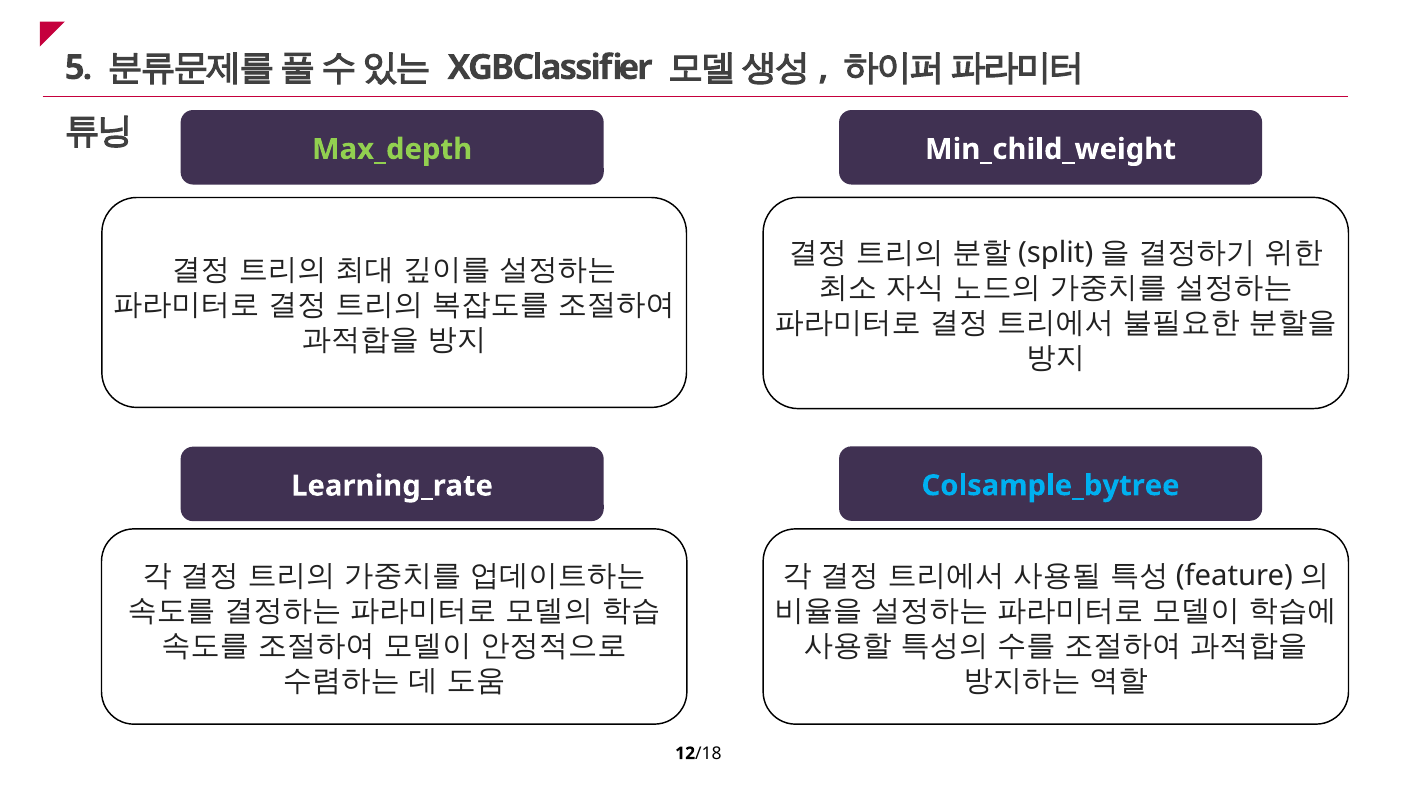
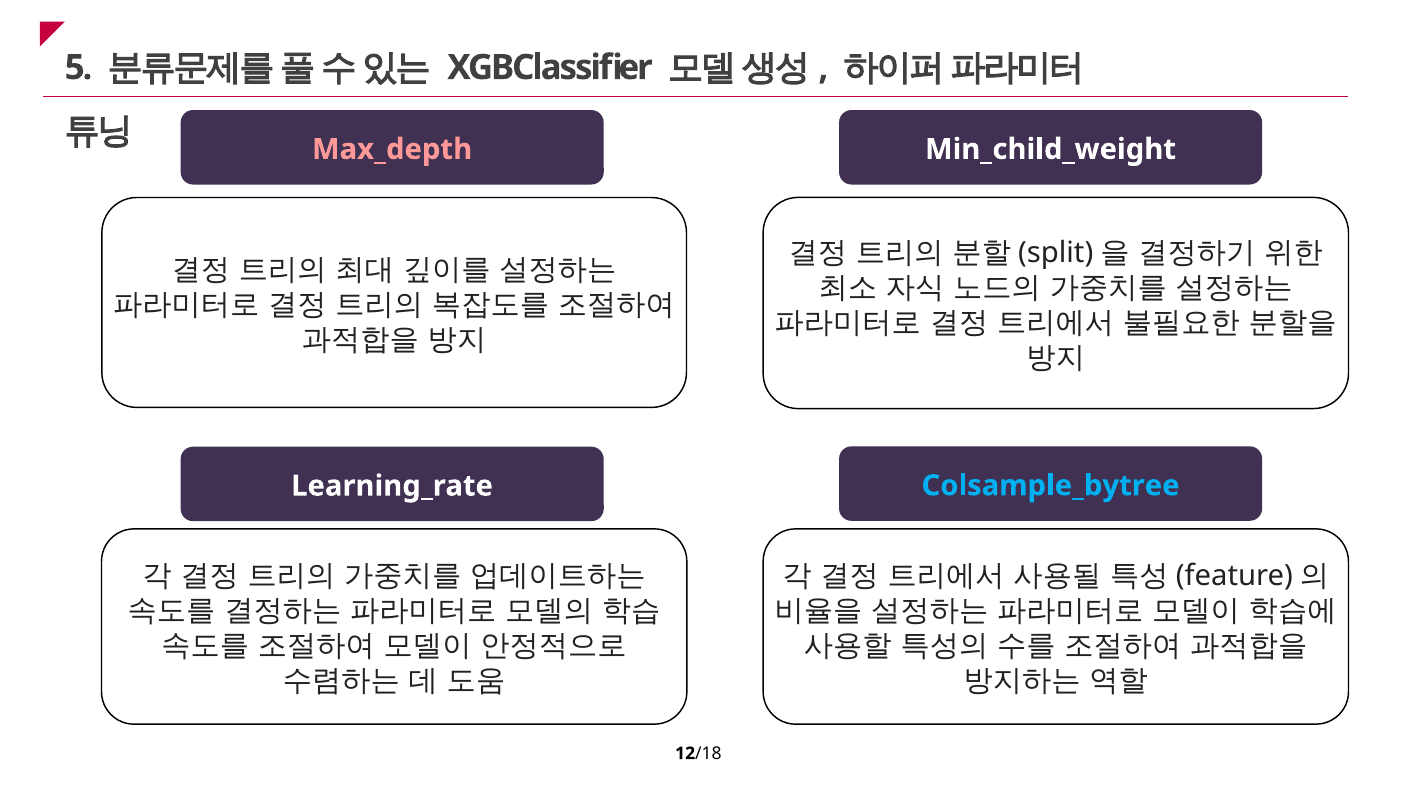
Max_depth colour: light green -> pink (392, 149)
